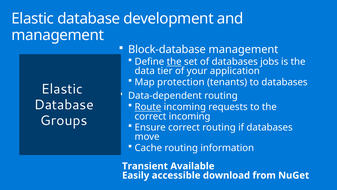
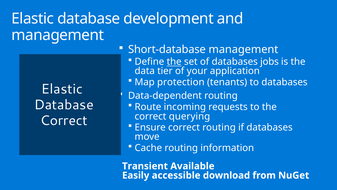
Block-database: Block-database -> Short-database (167, 49)
Route underline: present -> none (148, 107)
correct incoming: incoming -> querying (189, 116)
Groups: Groups -> Correct (64, 120)
